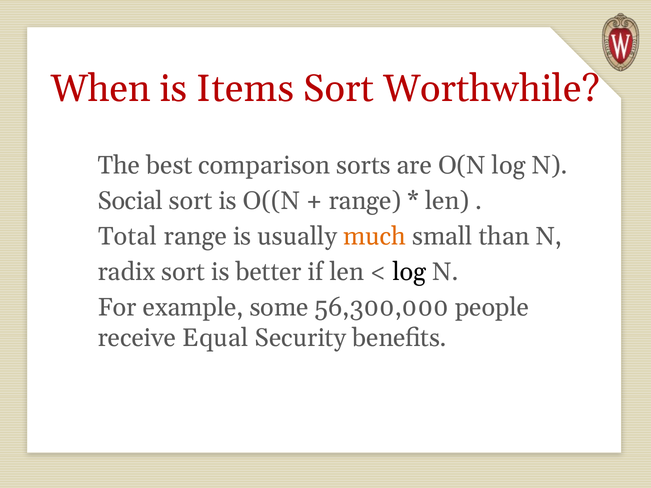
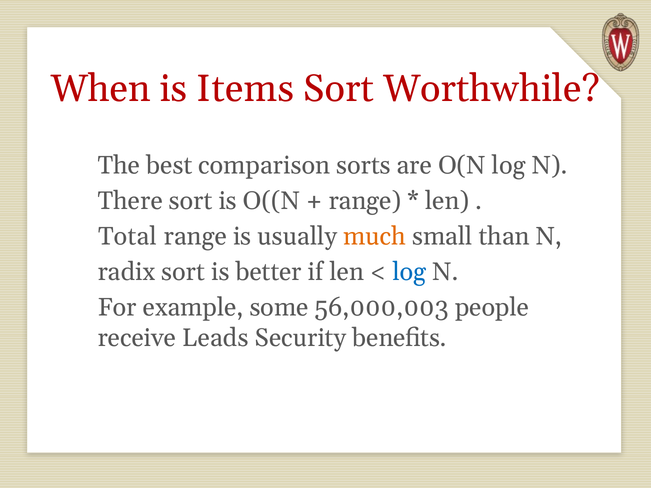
Social: Social -> There (130, 201)
log colour: black -> blue (409, 272)
56,300,000: 56,300,000 -> 56,000,003 (382, 308)
Equal: Equal -> Leads (215, 338)
